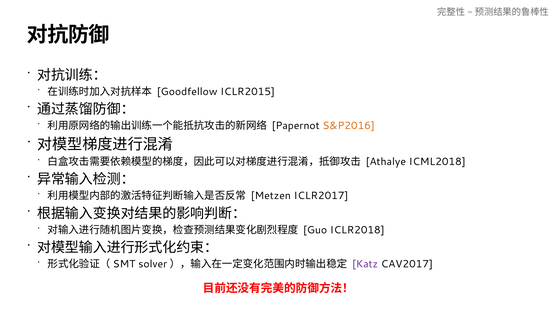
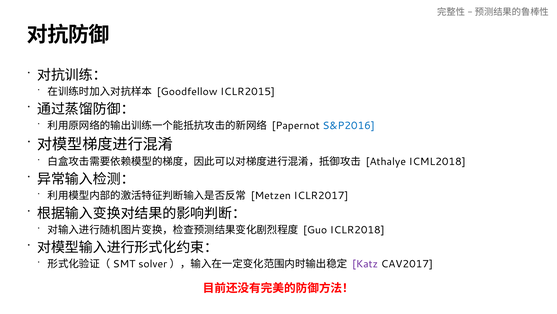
S&P2016 colour: orange -> blue (349, 125)
